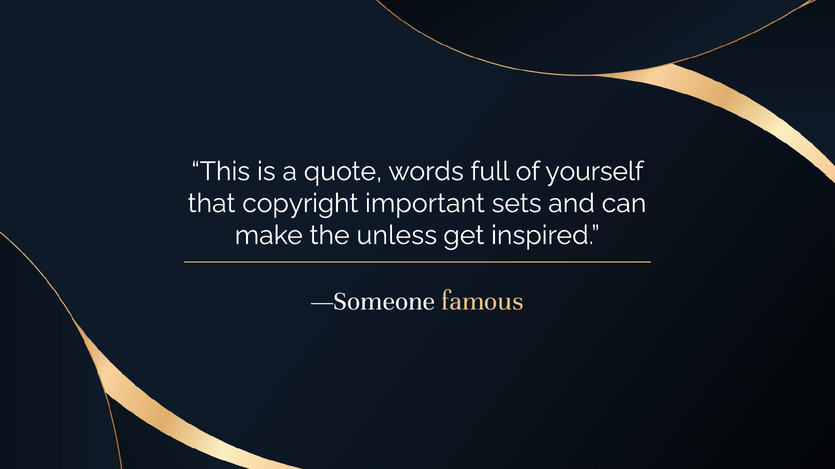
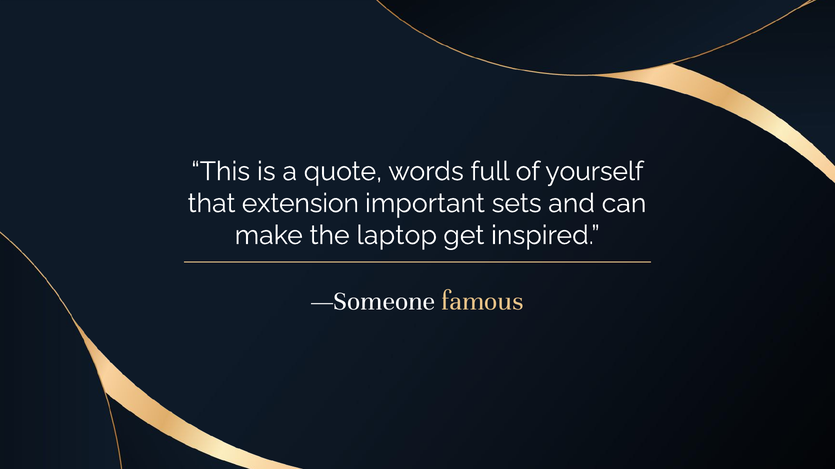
copyright: copyright -> extension (300, 204)
unless: unless -> laptop (397, 236)
